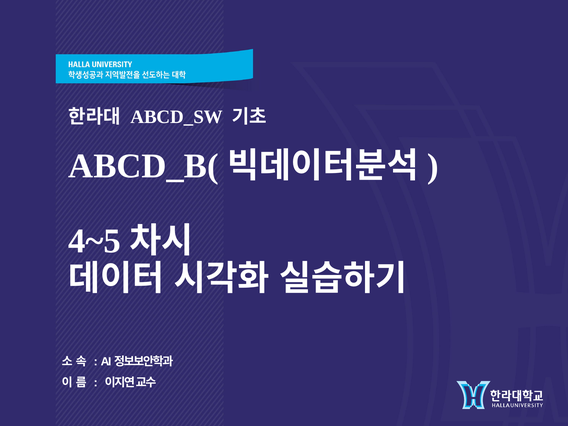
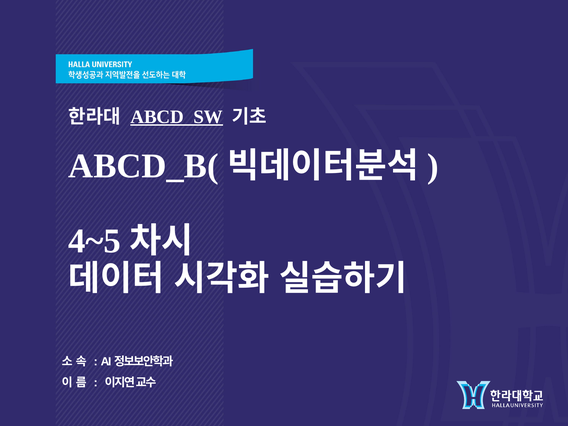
ABCD_SW underline: none -> present (177, 117)
